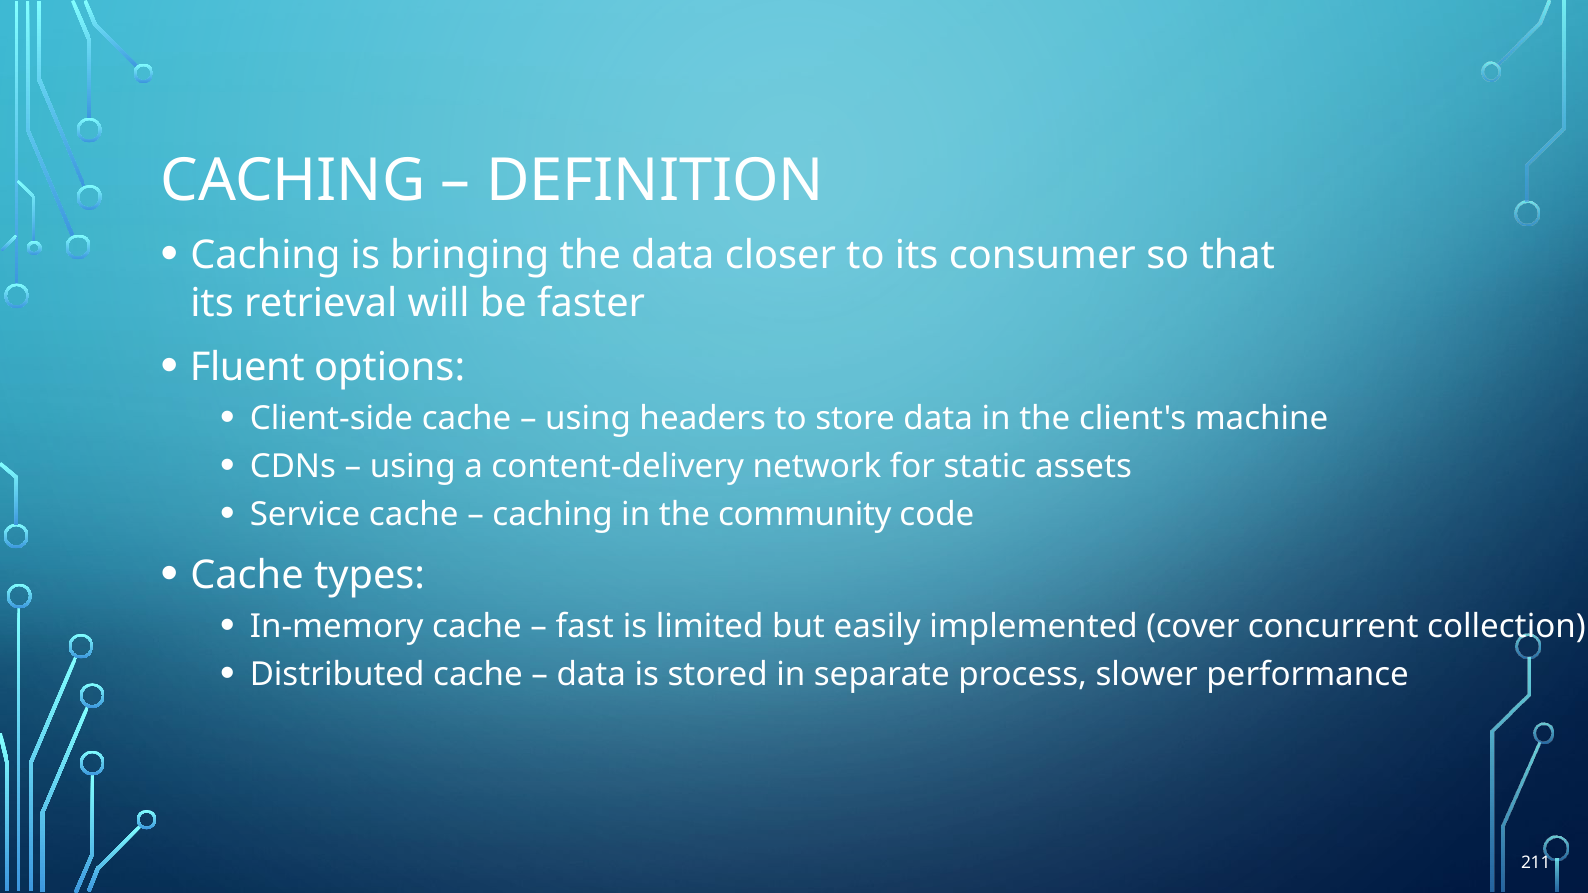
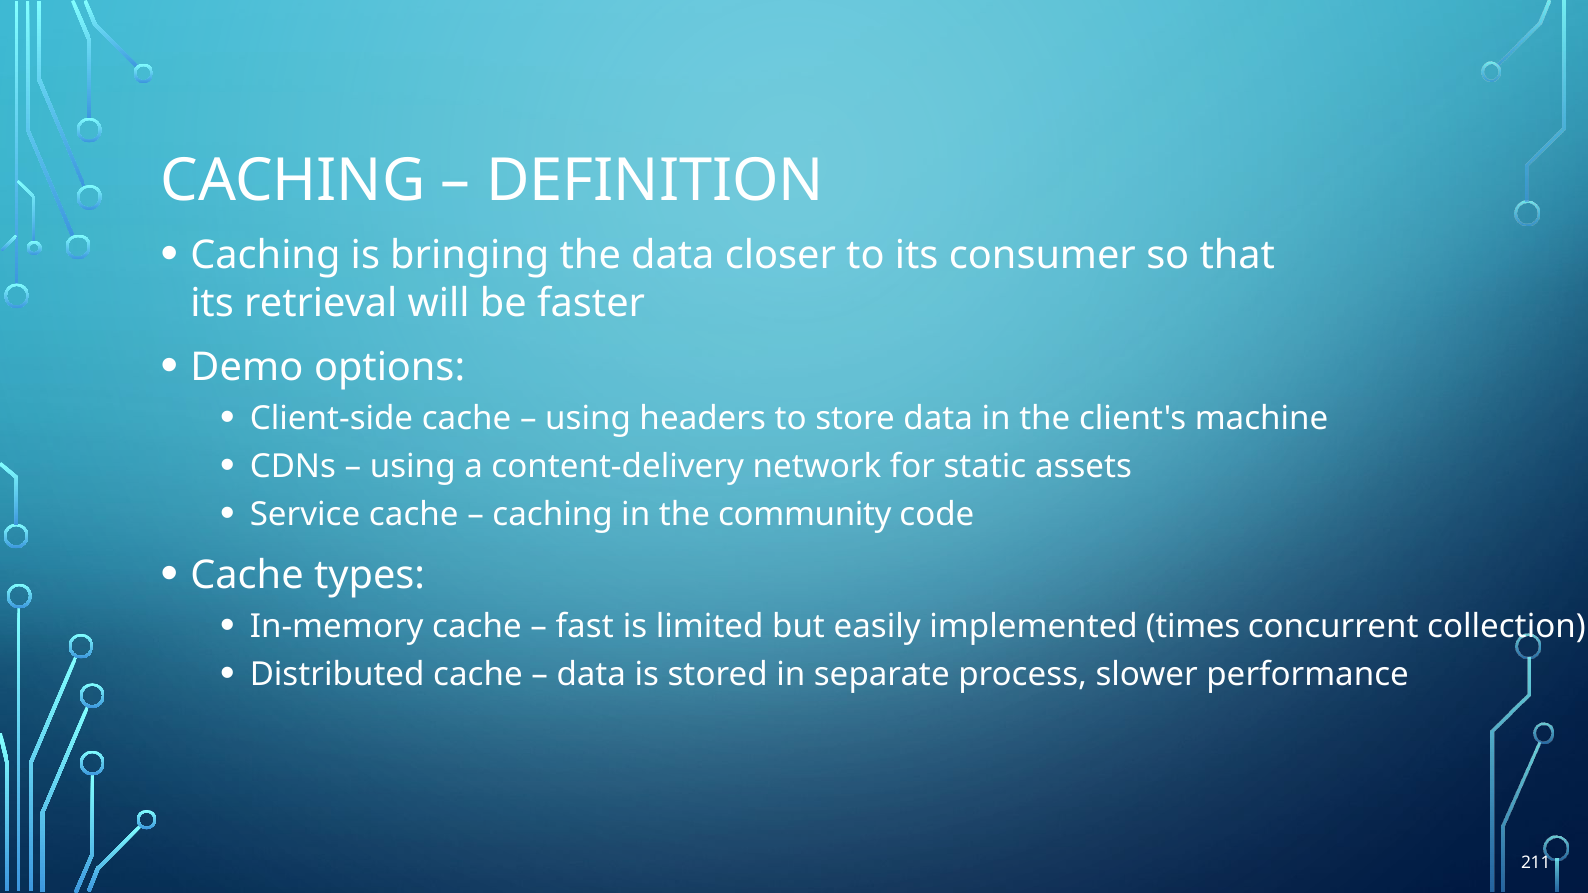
Fluent: Fluent -> Demo (247, 367)
cover: cover -> times (1193, 627)
